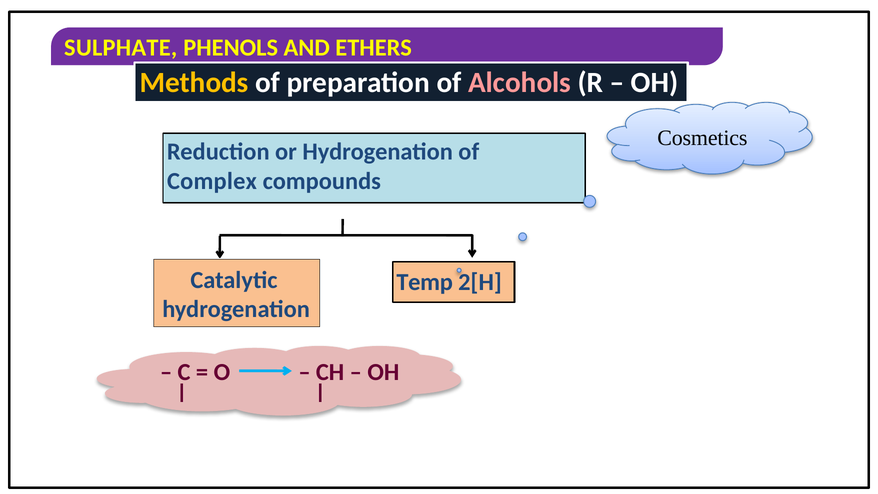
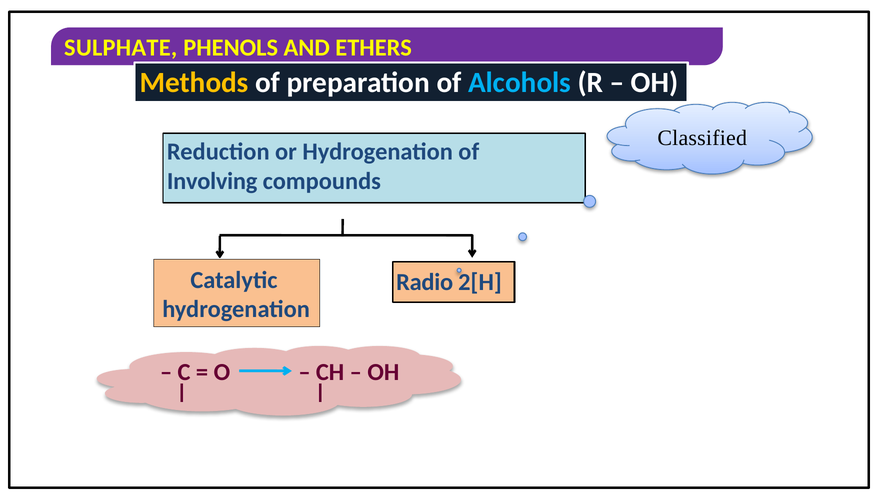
Alcohols colour: pink -> light blue (520, 83)
Cosmetics: Cosmetics -> Classified (702, 138)
Complex: Complex -> Involving (212, 181)
Temp: Temp -> Radio (425, 282)
